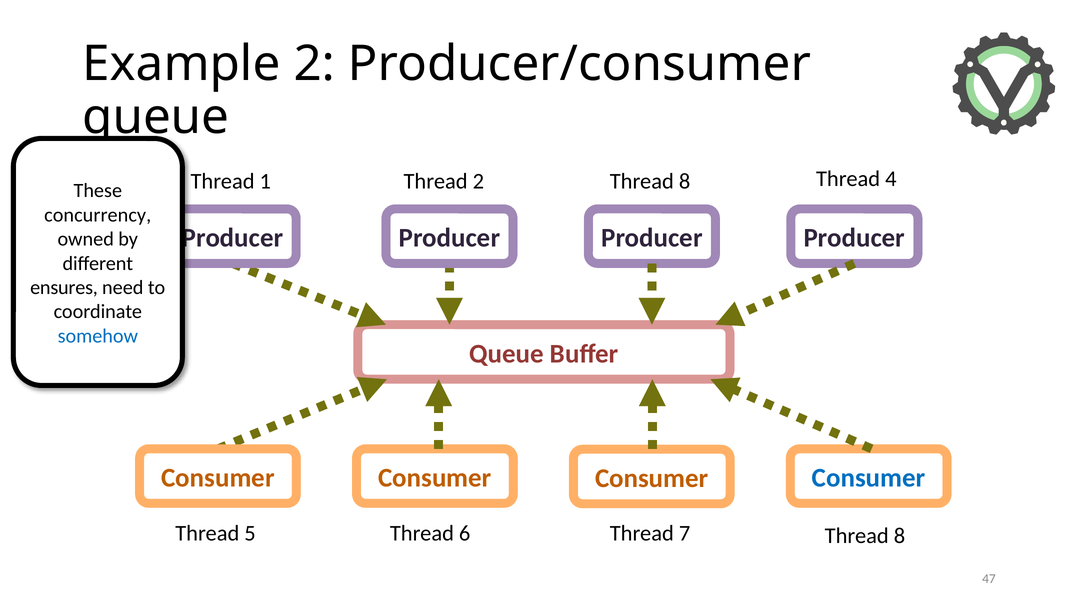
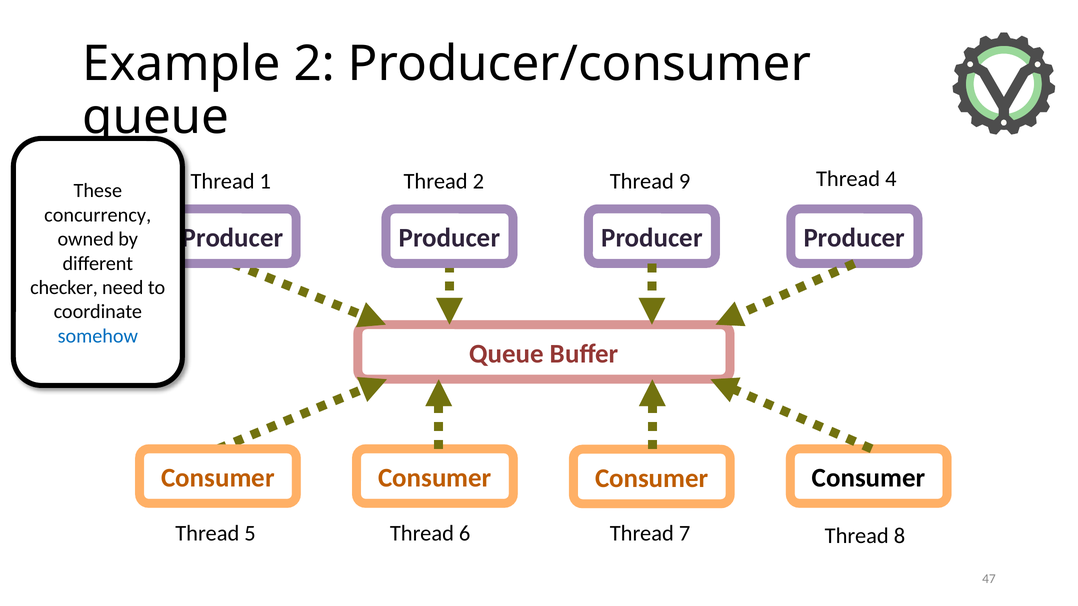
1 Thread 8: 8 -> 9 (685, 181)
ensures: ensures -> checker (64, 288)
Consumer colour: blue -> black (869, 478)
